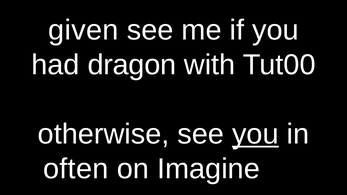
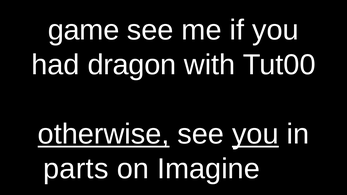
given: given -> game (84, 30)
otherwise underline: none -> present (104, 134)
often: often -> parts (76, 169)
